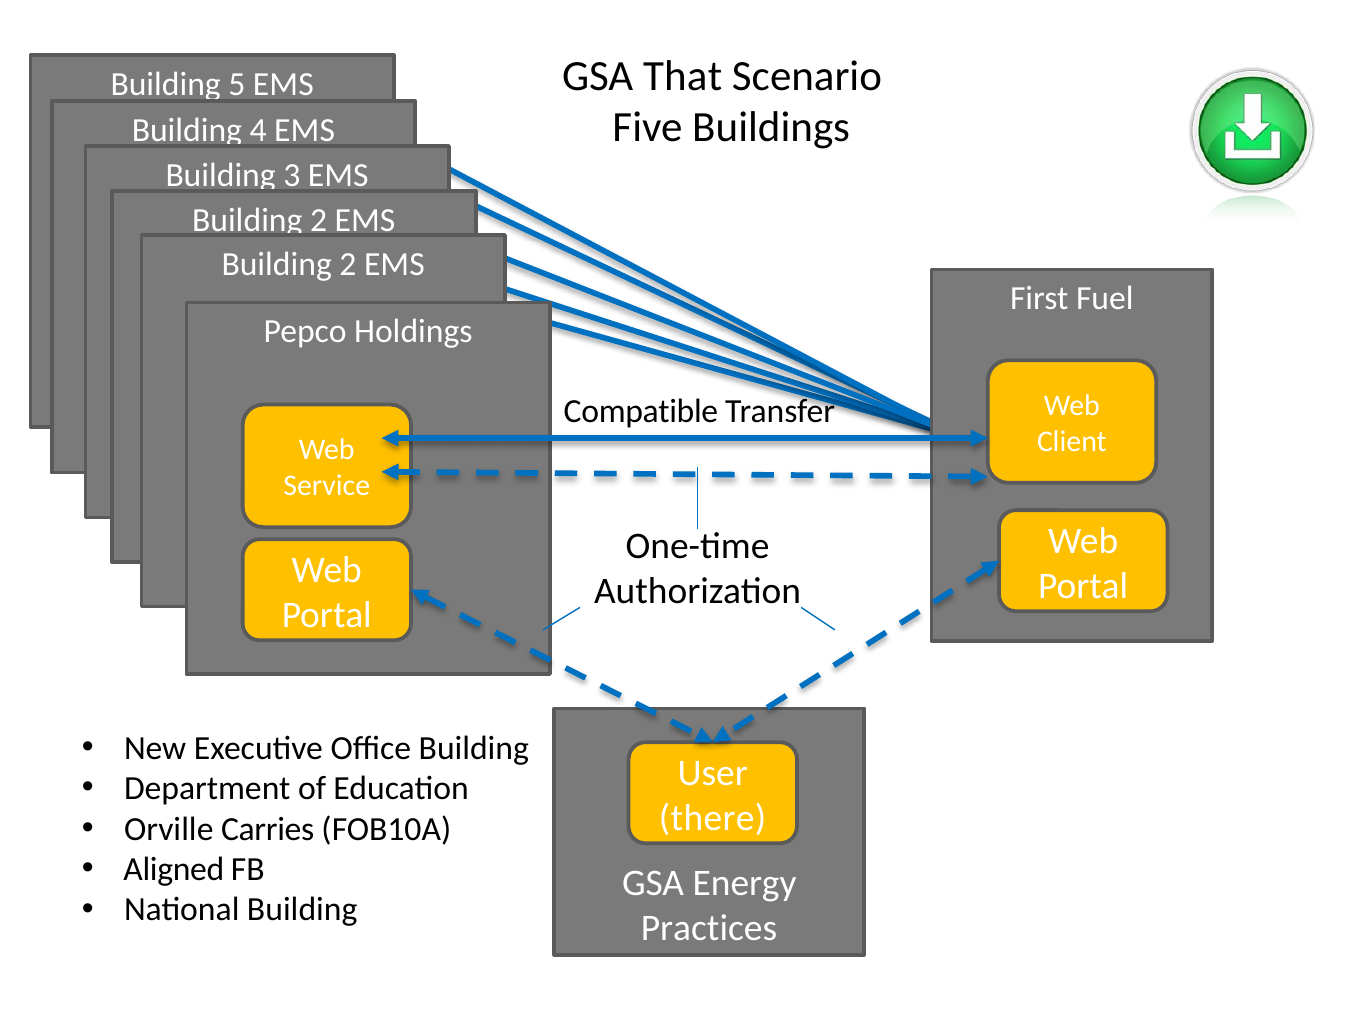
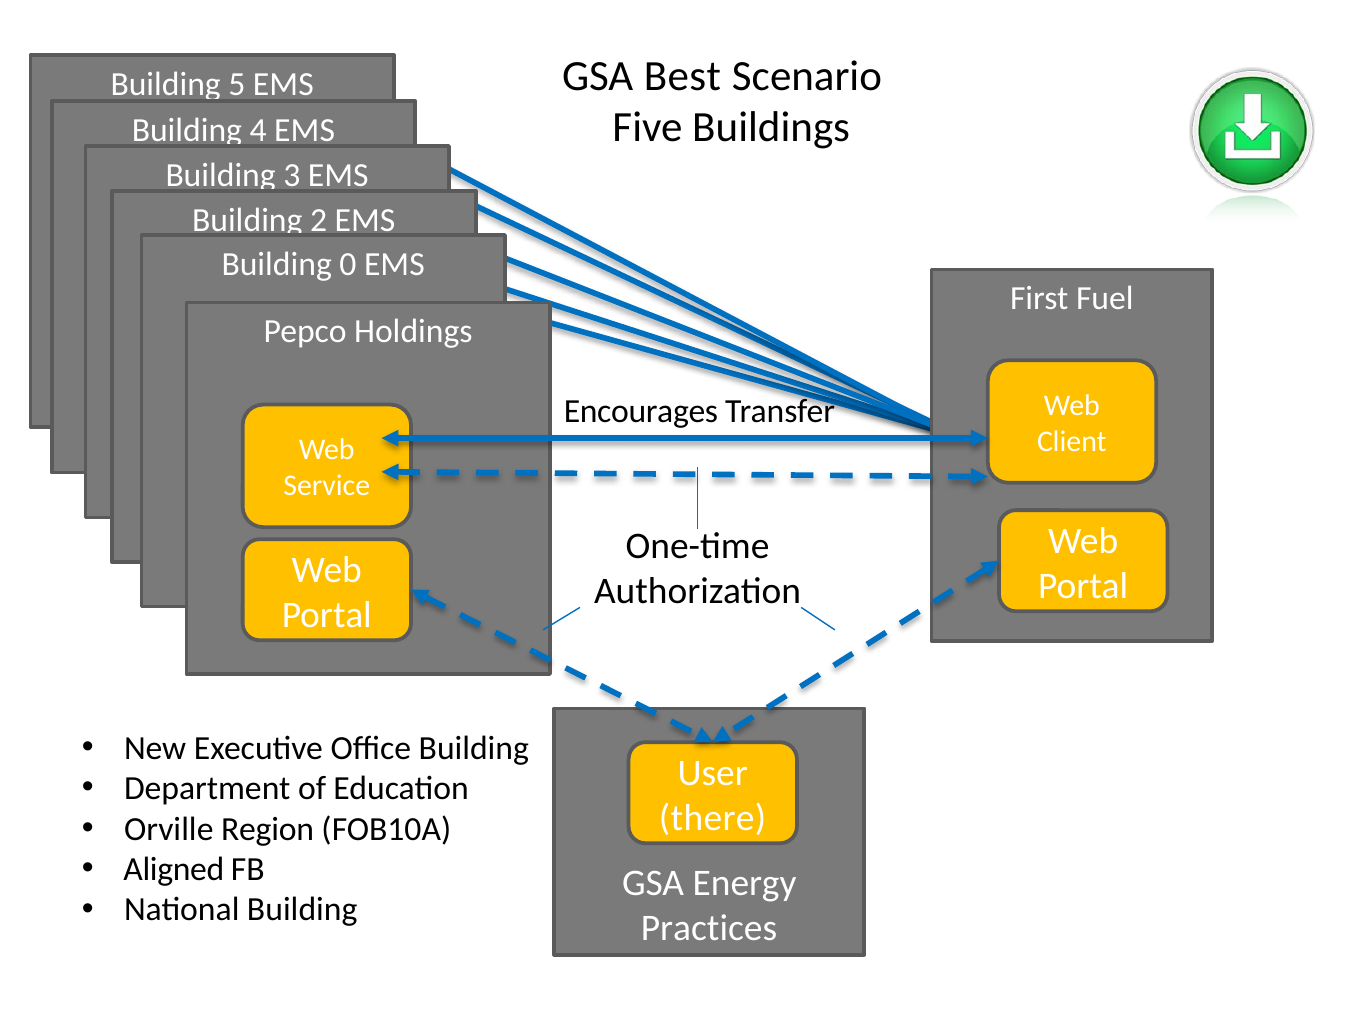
That: That -> Best (682, 76)
2: 2 -> 0 (348, 264)
Compatible: Compatible -> Encourages (641, 411)
Carries: Carries -> Region (268, 828)
